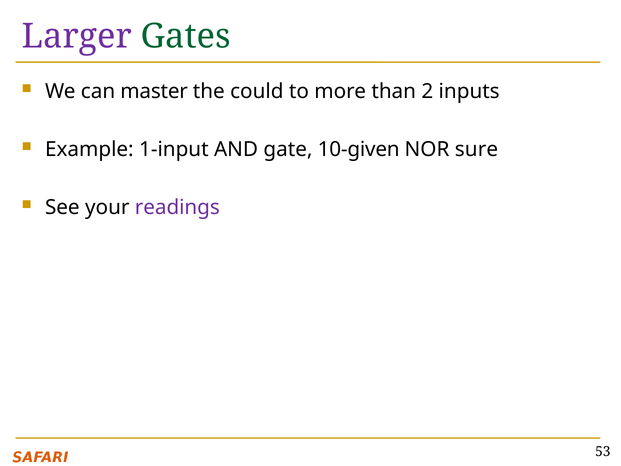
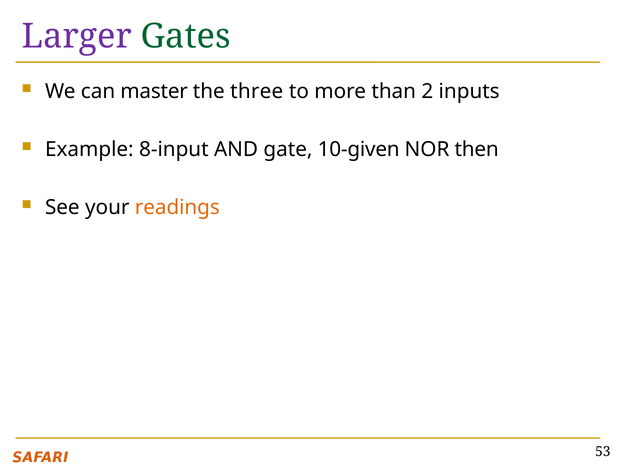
could: could -> three (257, 91)
1-input: 1-input -> 8-input (174, 149)
sure: sure -> then (477, 149)
readings colour: purple -> orange (177, 207)
